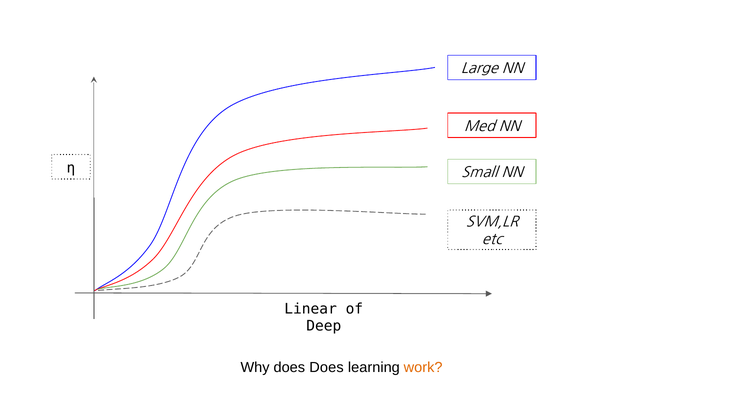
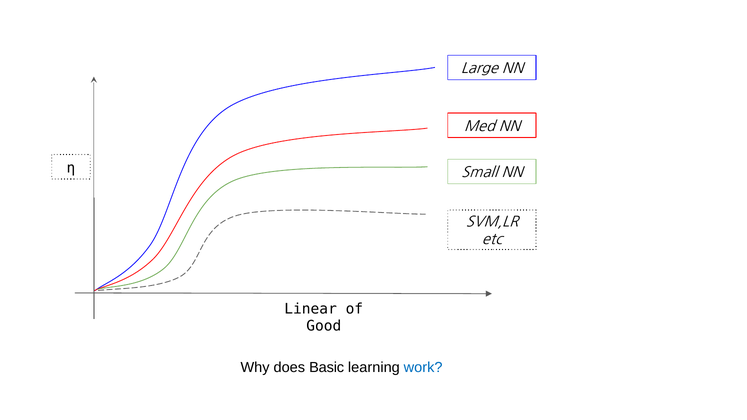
Deep: Deep -> Good (324, 326)
does Does: Does -> Basic (327, 368)
work colour: orange -> blue (423, 368)
